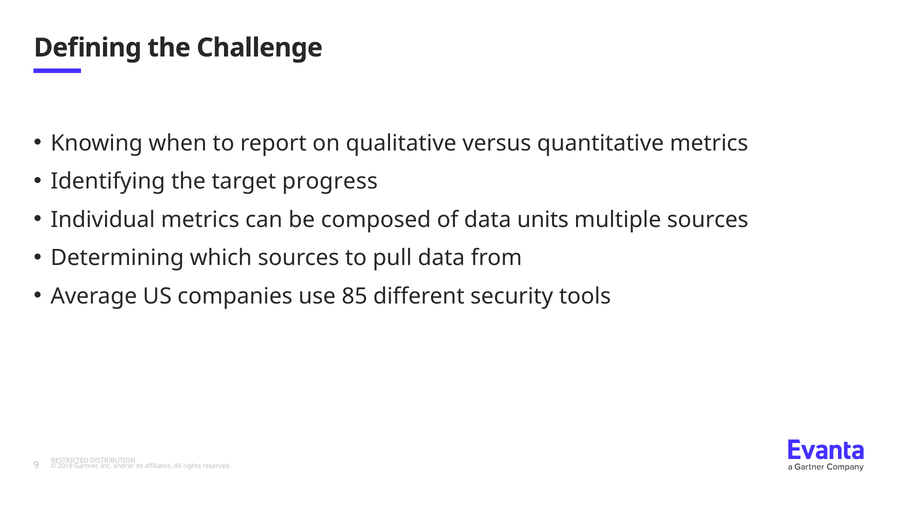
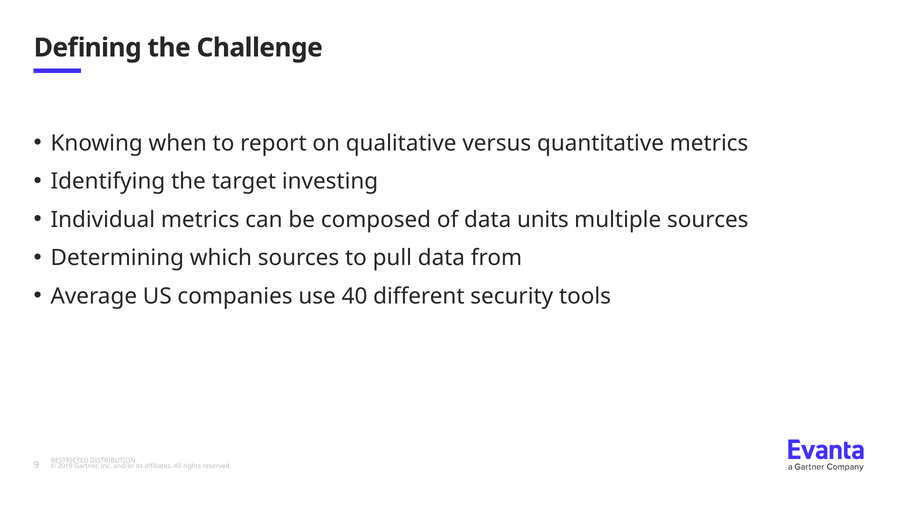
progress: progress -> investing (330, 182)
85: 85 -> 40 (355, 296)
